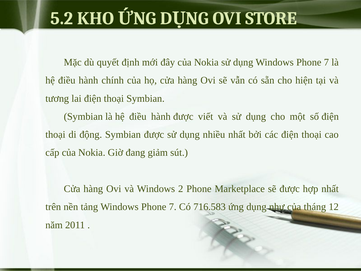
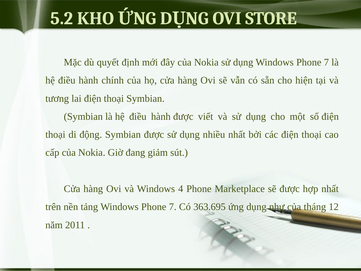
2: 2 -> 4 (181, 189)
716.583: 716.583 -> 363.695 (210, 207)
